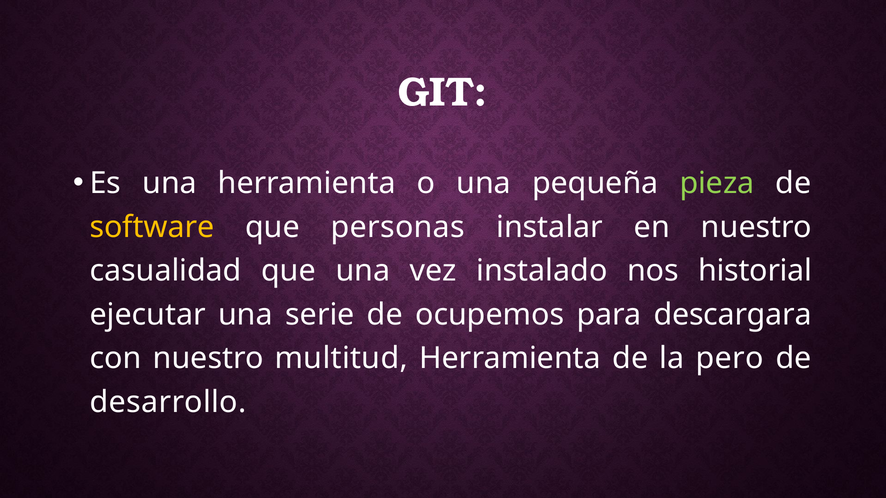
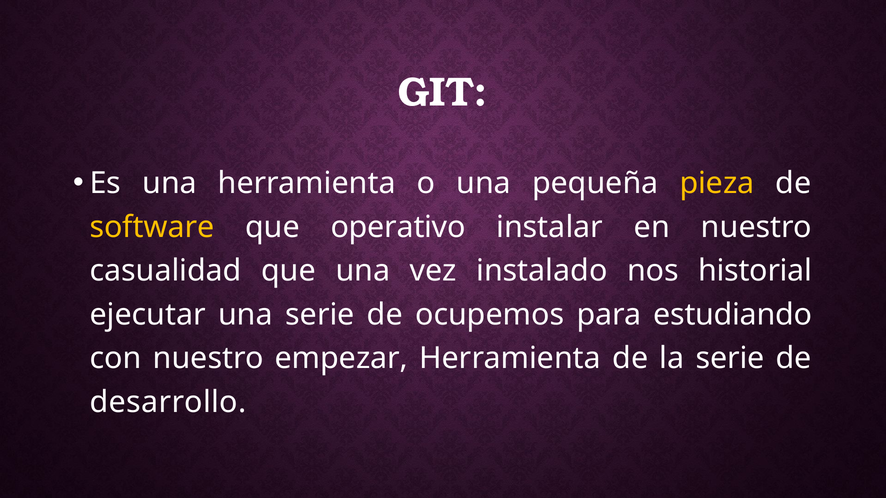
pieza colour: light green -> yellow (717, 183)
personas: personas -> operativo (398, 227)
descargara: descargara -> estudiando (733, 315)
multitud: multitud -> empezar (341, 359)
la pero: pero -> serie (730, 359)
